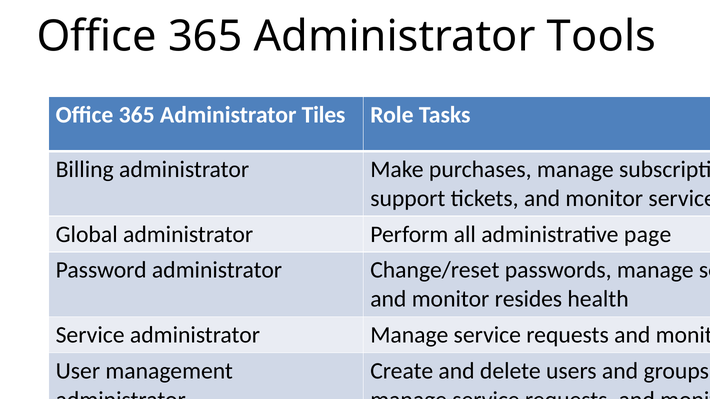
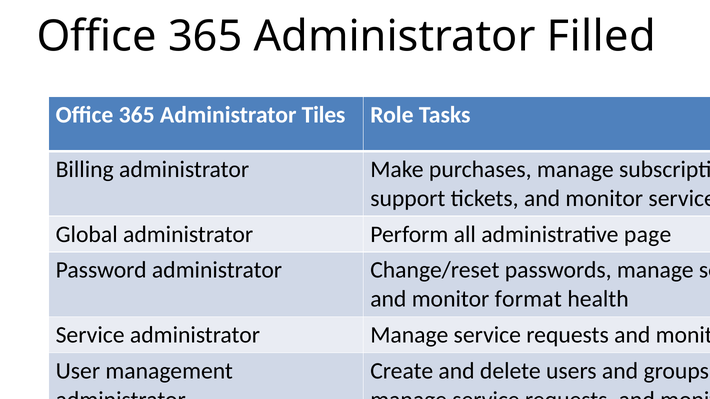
Tools: Tools -> Filled (601, 37)
resides: resides -> format (528, 299)
